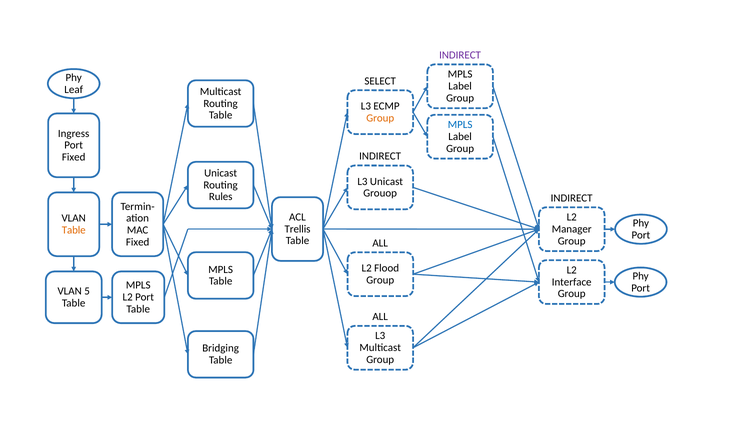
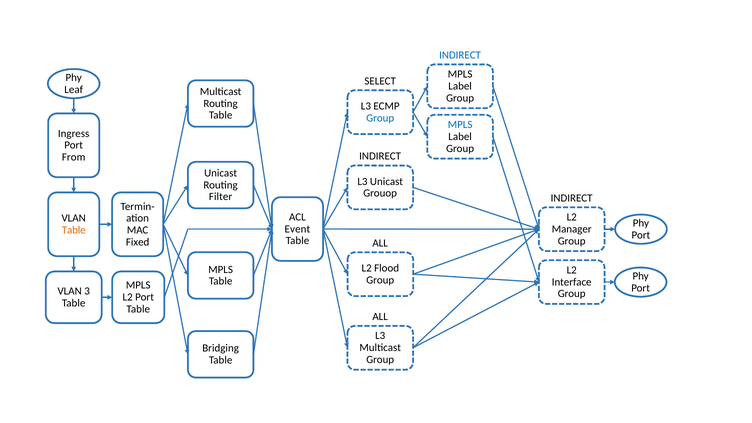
INDIRECT colour: purple -> blue (460, 55)
Group colour: orange -> blue (380, 118)
Fixed: Fixed -> From (74, 157)
Rules: Rules -> Filter (221, 197)
Trellis: Trellis -> Event (297, 229)
5: 5 -> 3 (87, 291)
